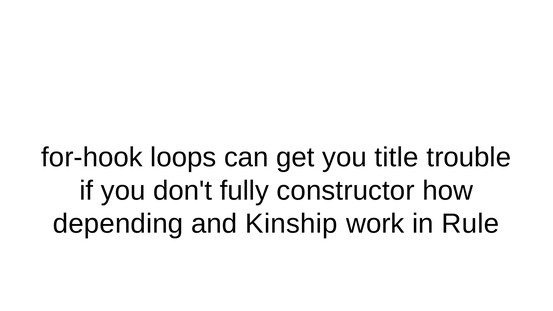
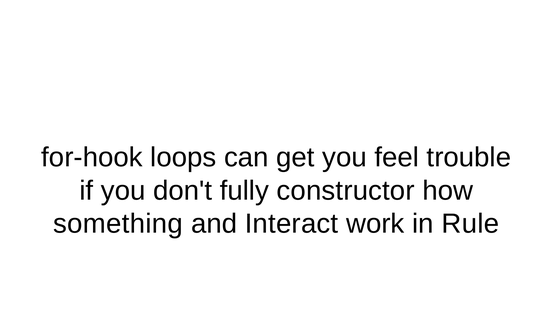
title: title -> feel (397, 157)
depending: depending -> something (118, 224)
Kinship: Kinship -> Interact (292, 224)
